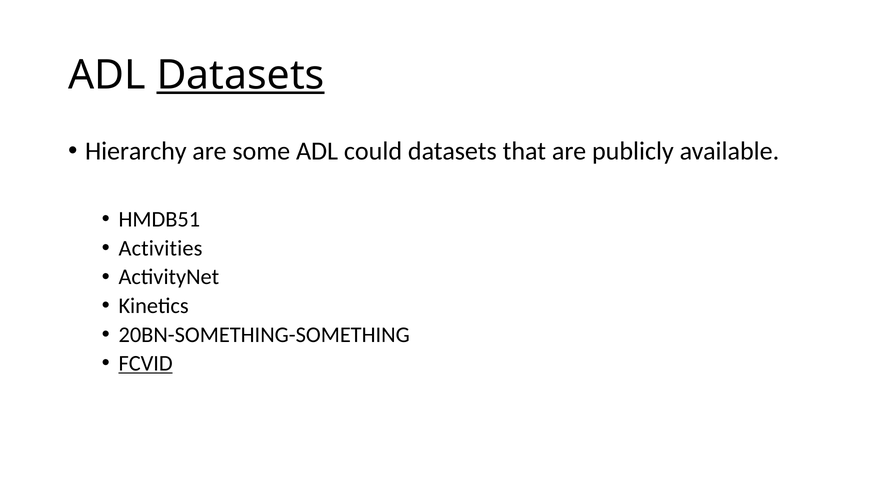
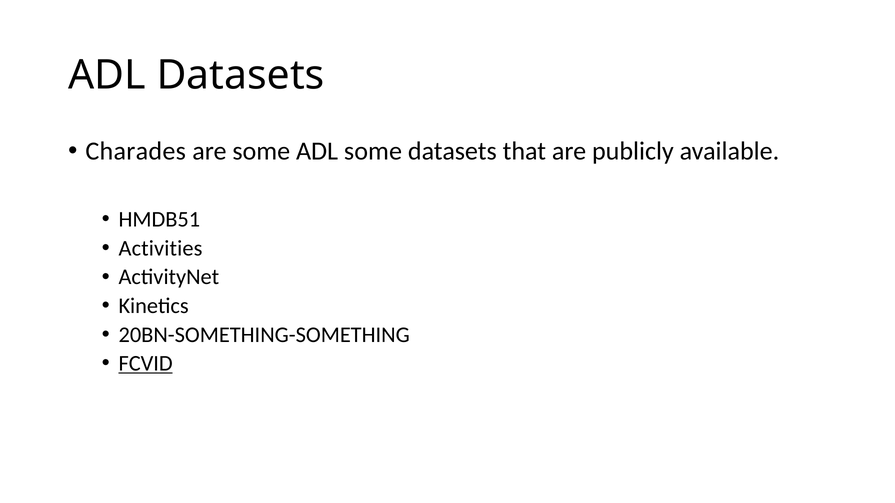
Datasets underline: present -> none (241, 75)
Hierarchy: Hierarchy -> Charades (136, 151)
ADL could: could -> some (373, 151)
